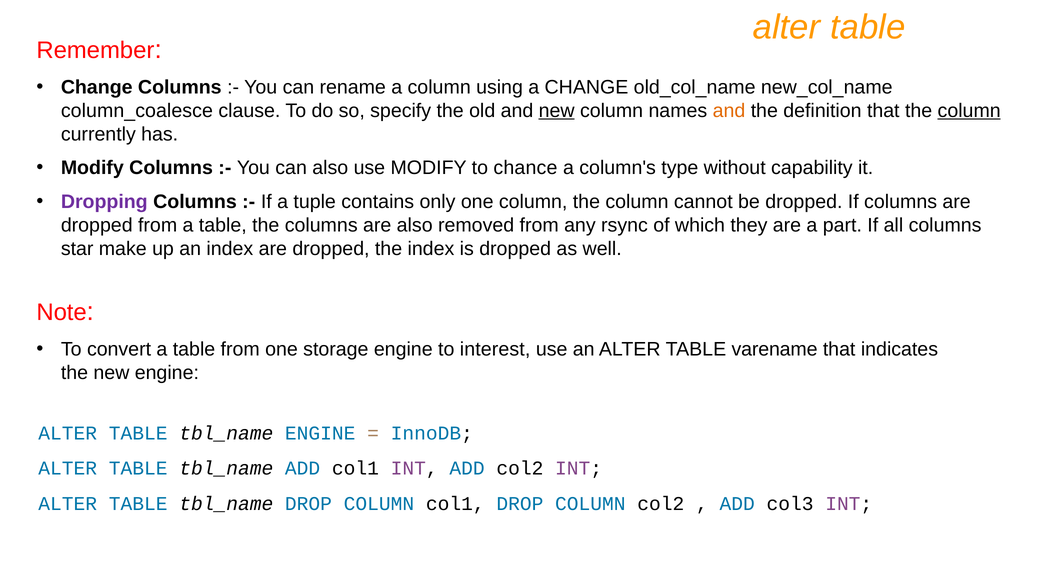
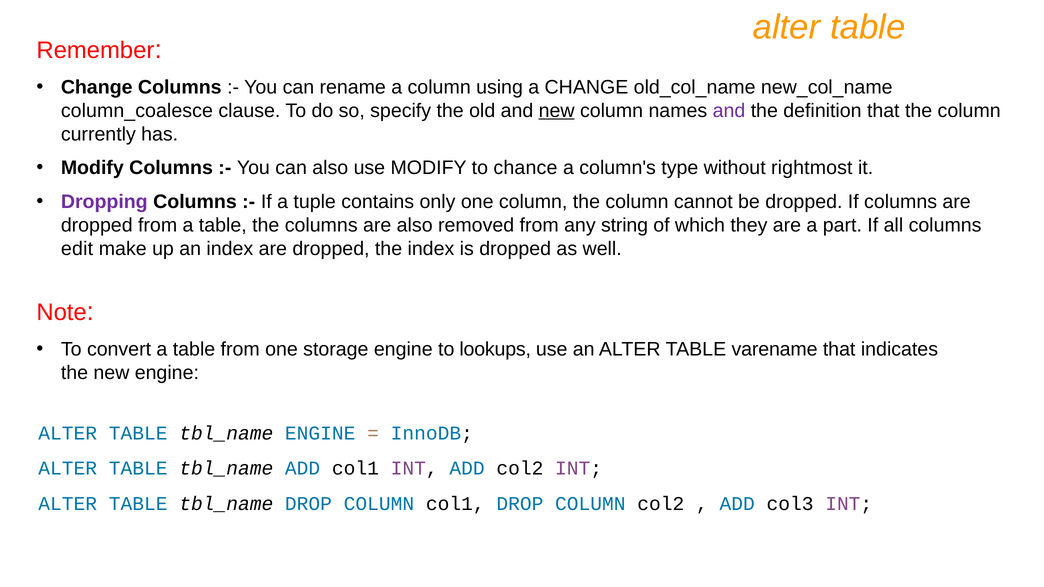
and colour: orange -> purple (729, 111)
column underline: present -> none (969, 111)
capability: capability -> rightmost (812, 168)
rsync: rsync -> string (625, 225)
star: star -> edit (77, 249)
interest: interest -> lookups (495, 349)
